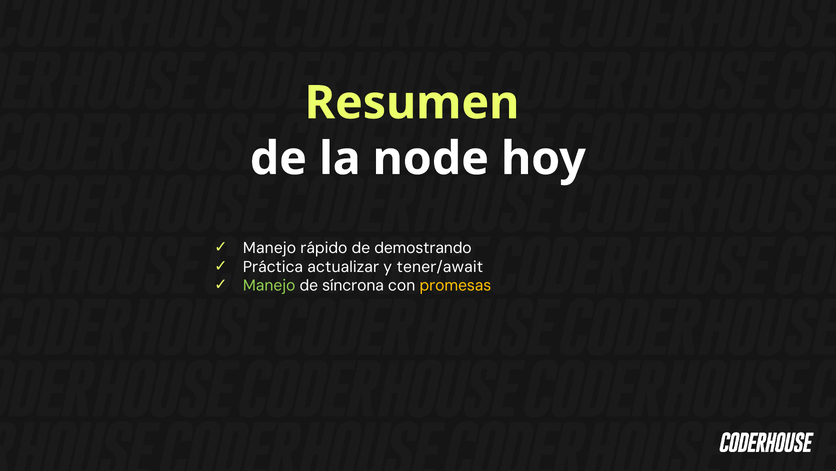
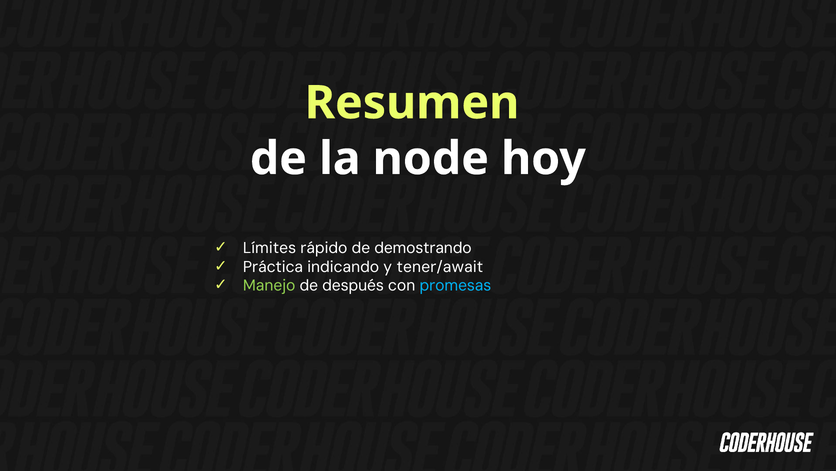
Manejo: Manejo -> Límites (270, 248)
actualizar: actualizar -> indicando (343, 266)
síncrona: síncrona -> después (353, 285)
promesas colour: yellow -> light blue (455, 285)
